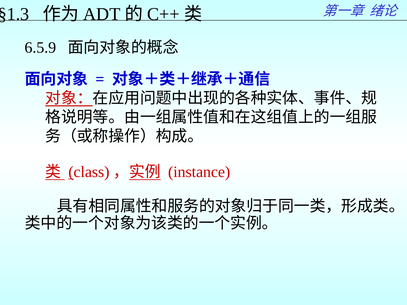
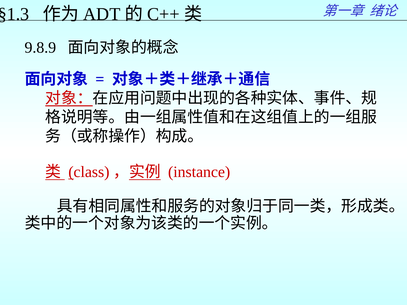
6.5.9: 6.5.9 -> 9.8.9 (40, 48)
